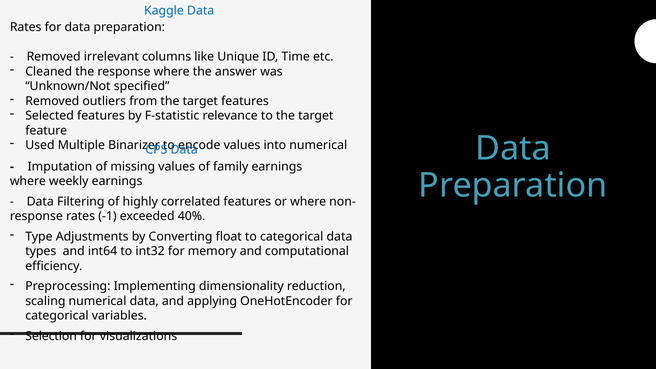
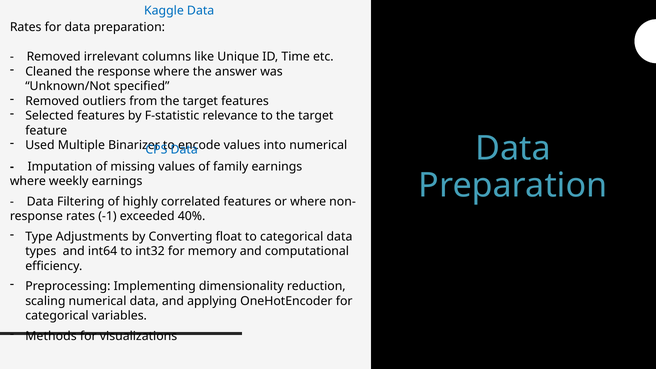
Selection: Selection -> Methods (51, 336)
